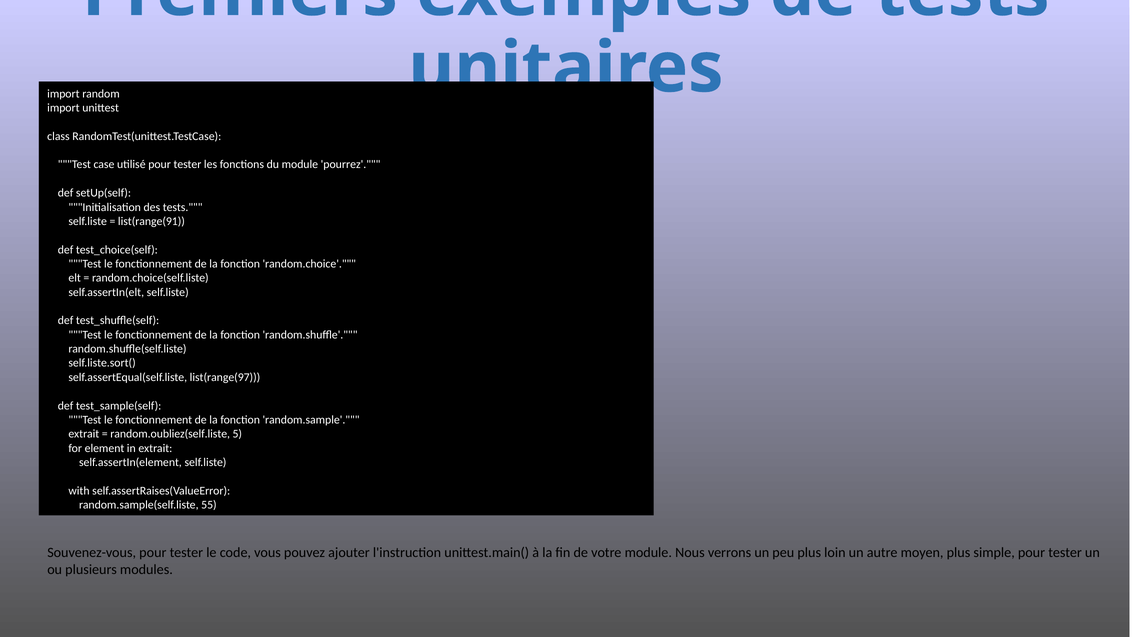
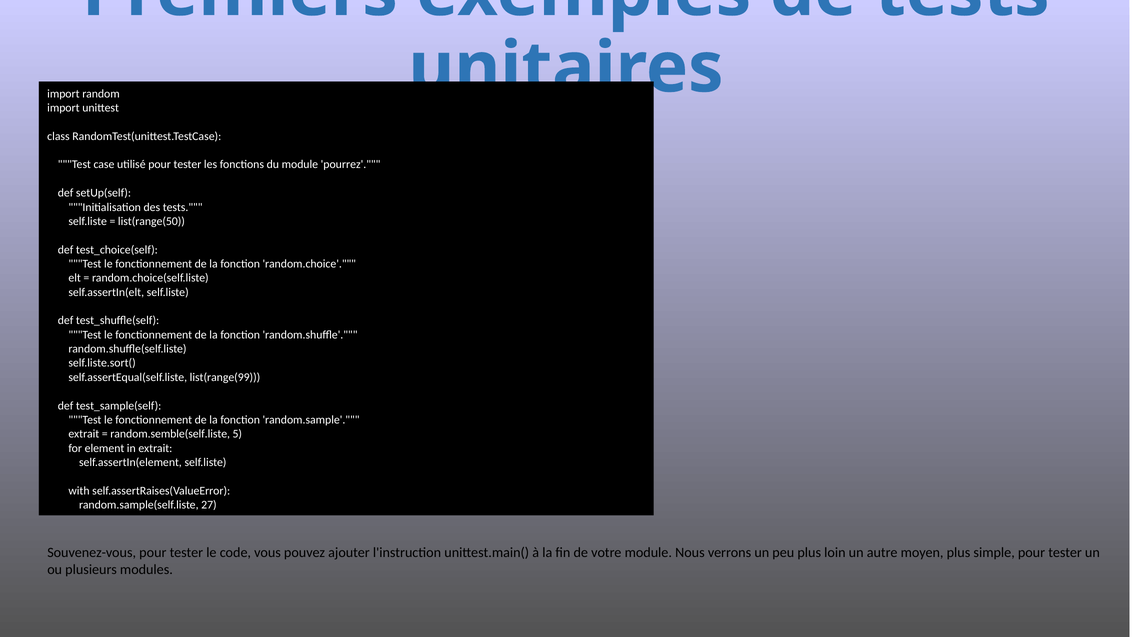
list(range(91: list(range(91 -> list(range(50 (151, 221)
list(range(97: list(range(97 -> list(range(99 (225, 377)
random.oubliez(self.liste: random.oubliez(self.liste -> random.semble(self.liste (170, 434)
55: 55 -> 27 (209, 505)
